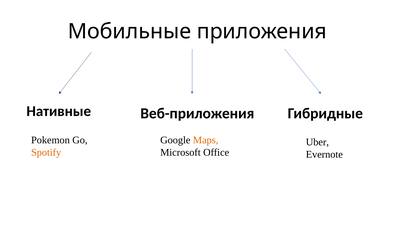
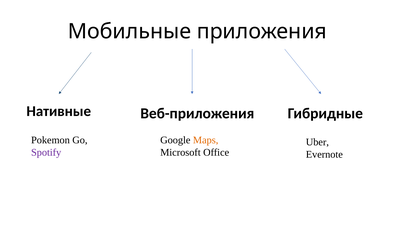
Spotify colour: orange -> purple (46, 153)
